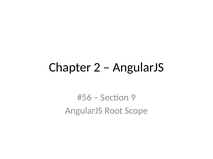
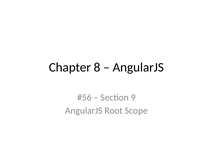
2: 2 -> 8 (97, 68)
